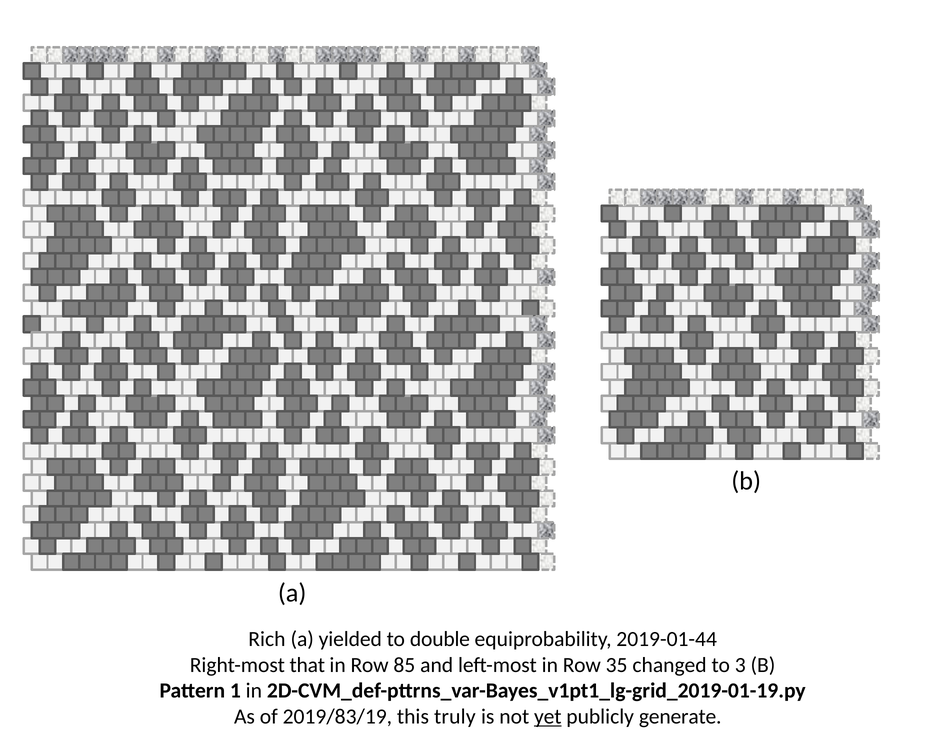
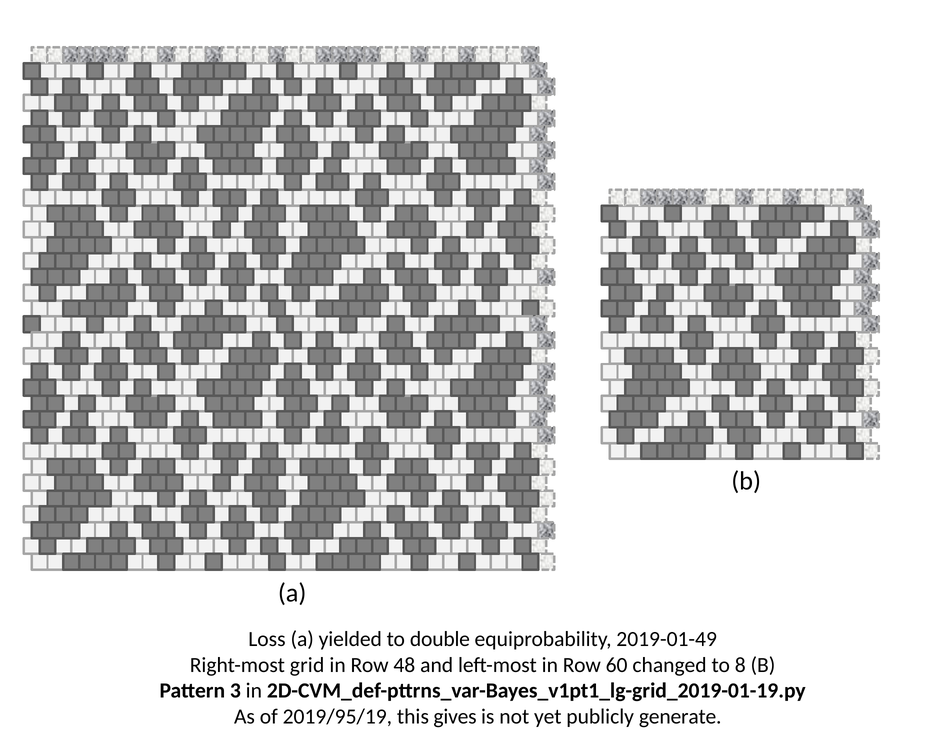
Rich: Rich -> Loss (267, 639)
2019-01-44: 2019-01-44 -> 2019-01-49 (667, 639)
that: that -> grid (307, 665)
85: 85 -> 48 (404, 665)
35: 35 -> 60 (617, 665)
3: 3 -> 8 (740, 665)
1: 1 -> 3 (235, 691)
2019/83/19: 2019/83/19 -> 2019/95/19 (337, 717)
truly: truly -> gives (455, 717)
yet underline: present -> none (548, 717)
